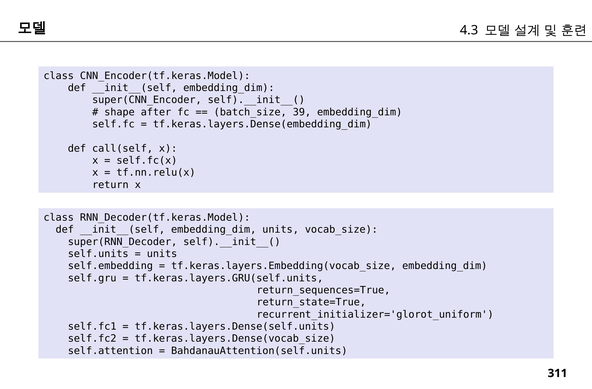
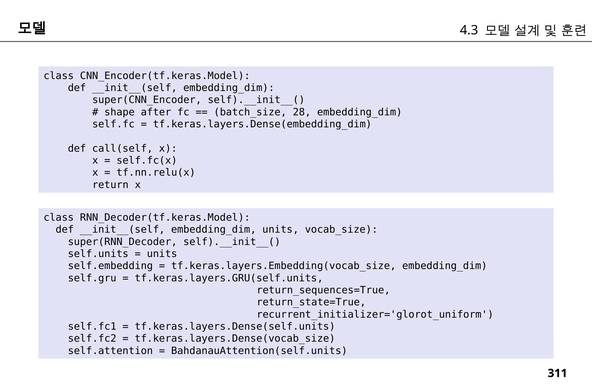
39: 39 -> 28 (302, 112)
